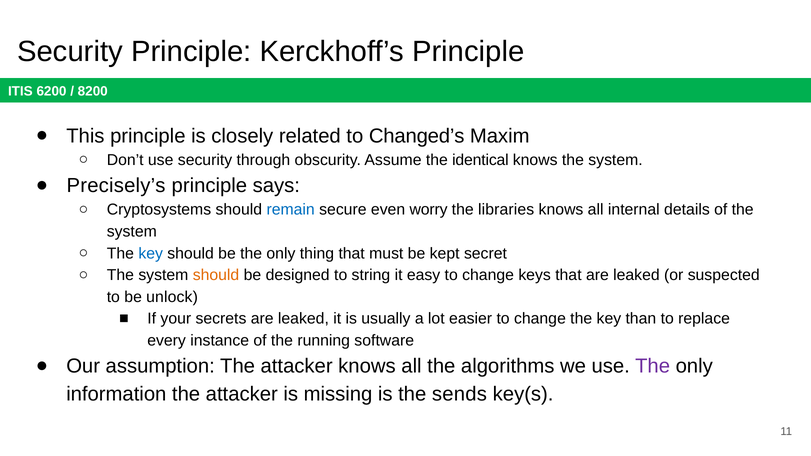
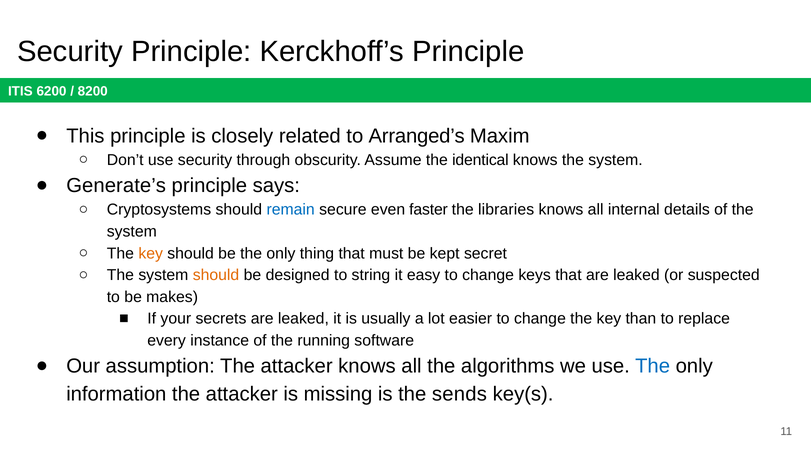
Changed’s: Changed’s -> Arranged’s (417, 136)
Precisely’s: Precisely’s -> Generate’s (116, 186)
worry: worry -> faster (429, 210)
key colour: blue -> orange (151, 253)
unlock: unlock -> makes (172, 297)
The colour: purple -> blue (653, 366)
